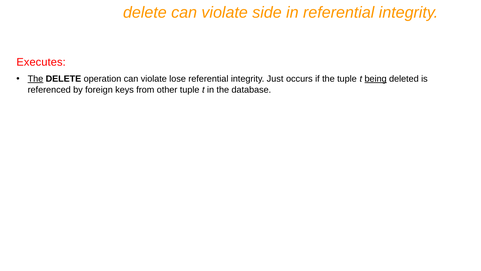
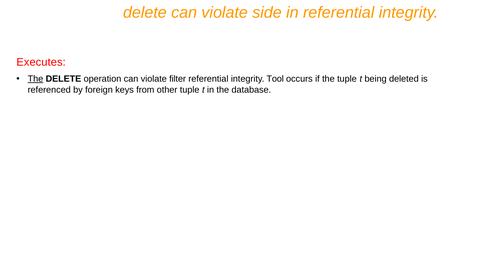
lose: lose -> filter (178, 79)
Just: Just -> Tool (275, 79)
being underline: present -> none (376, 79)
